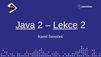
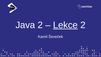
Java underline: present -> none (25, 25)
